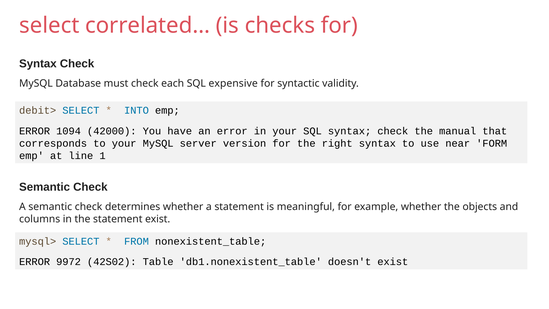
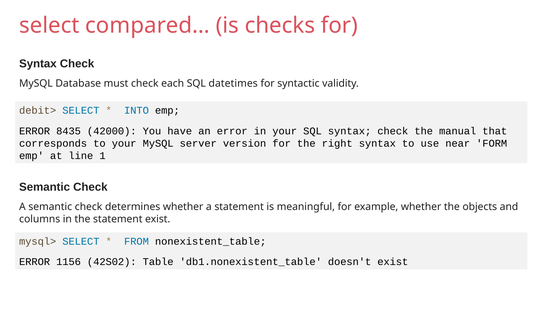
correlated…: correlated… -> compared… (148, 25)
expensive: expensive -> datetimes (233, 83)
1094: 1094 -> 8435 (69, 131)
9972: 9972 -> 1156 (69, 262)
